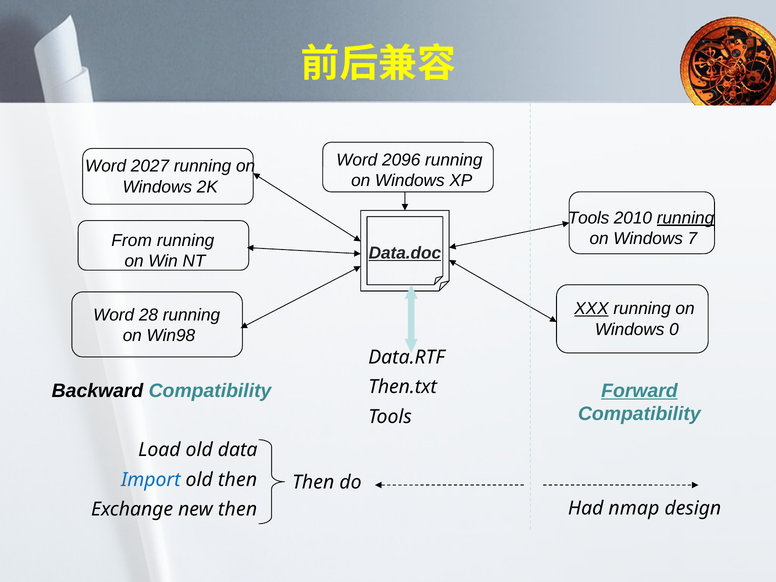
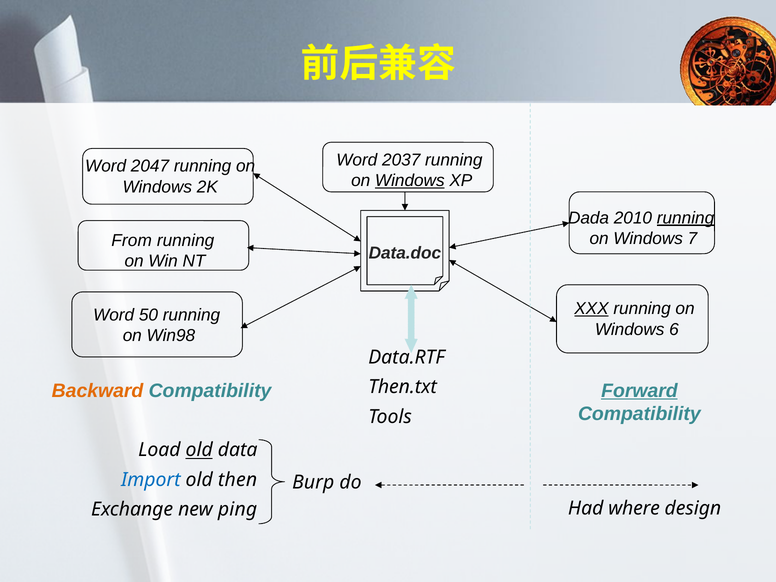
2096: 2096 -> 2037 (401, 160)
2027: 2027 -> 2047 (150, 166)
Windows underline: none -> present (410, 181)
Tools: Tools -> Dada (589, 218)
Data.doc underline: present -> none (405, 253)
28: 28 -> 50 (148, 315)
0: 0 -> 6 (674, 329)
Backward colour: black -> orange (98, 391)
old underline: none -> present (199, 450)
Then: Then -> Burp (313, 482)
nmap: nmap -> where (634, 508)
new then: then -> ping (238, 510)
